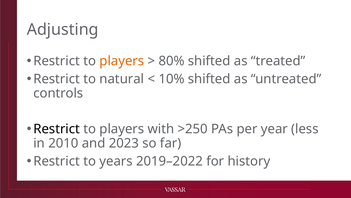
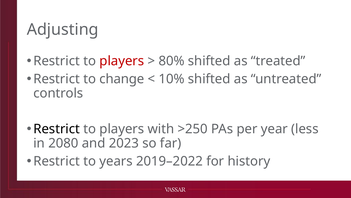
players colour: orange -> red (122, 61)
natural: natural -> change (122, 79)
2010: 2010 -> 2080 (63, 143)
